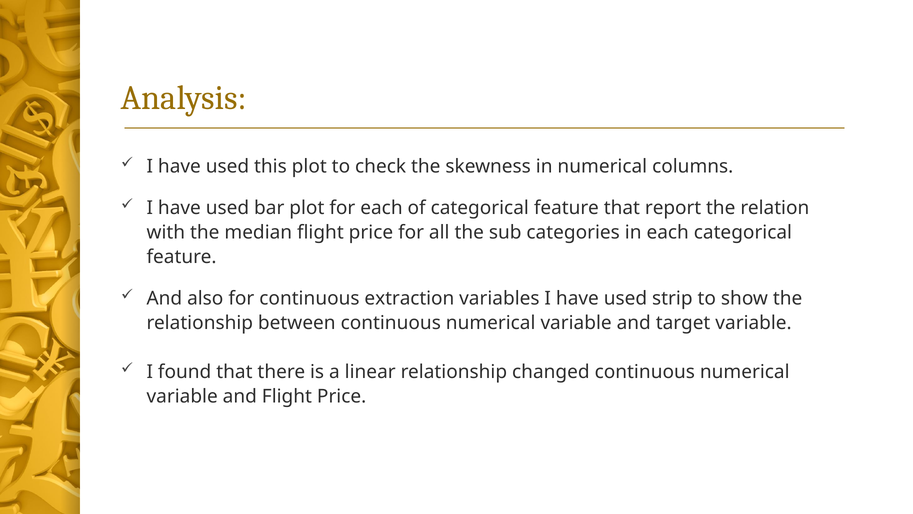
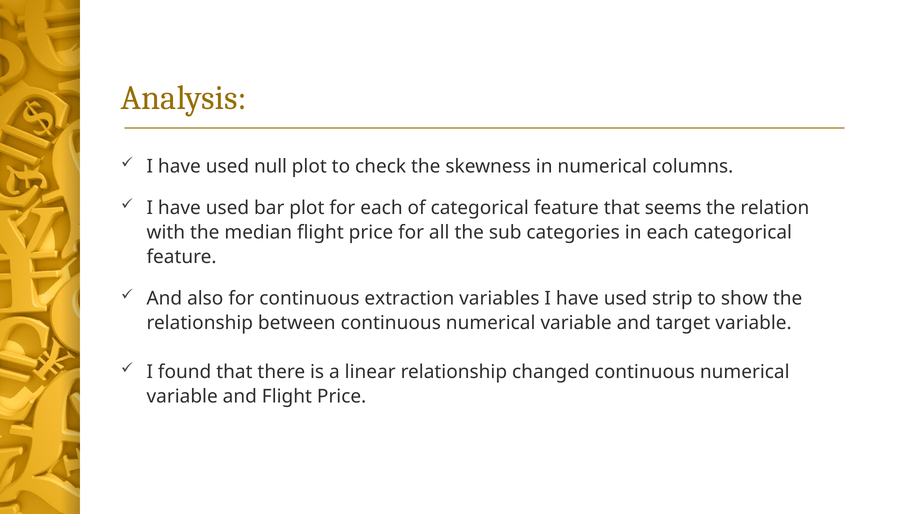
this: this -> null (271, 166)
report: report -> seems (673, 208)
